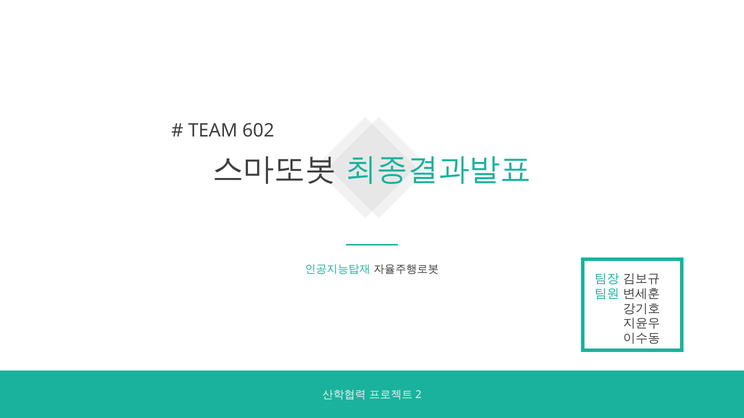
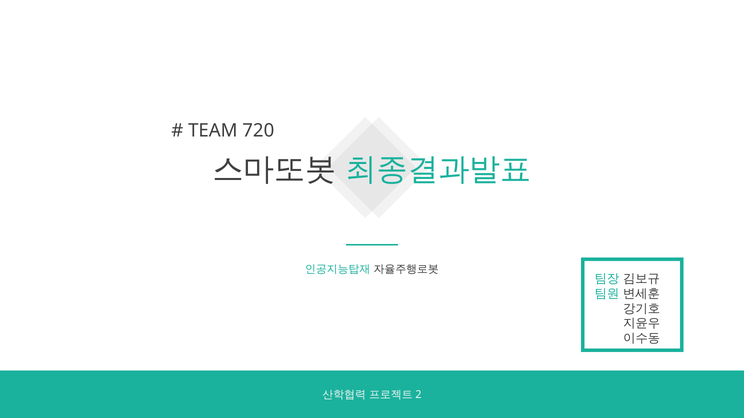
602: 602 -> 720 (258, 131)
